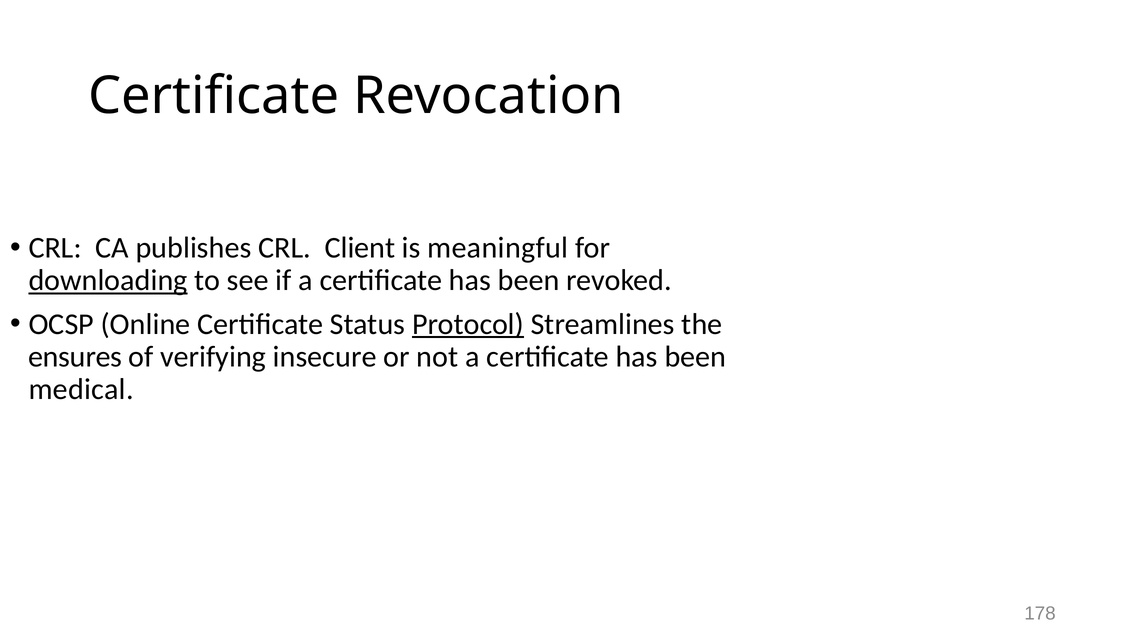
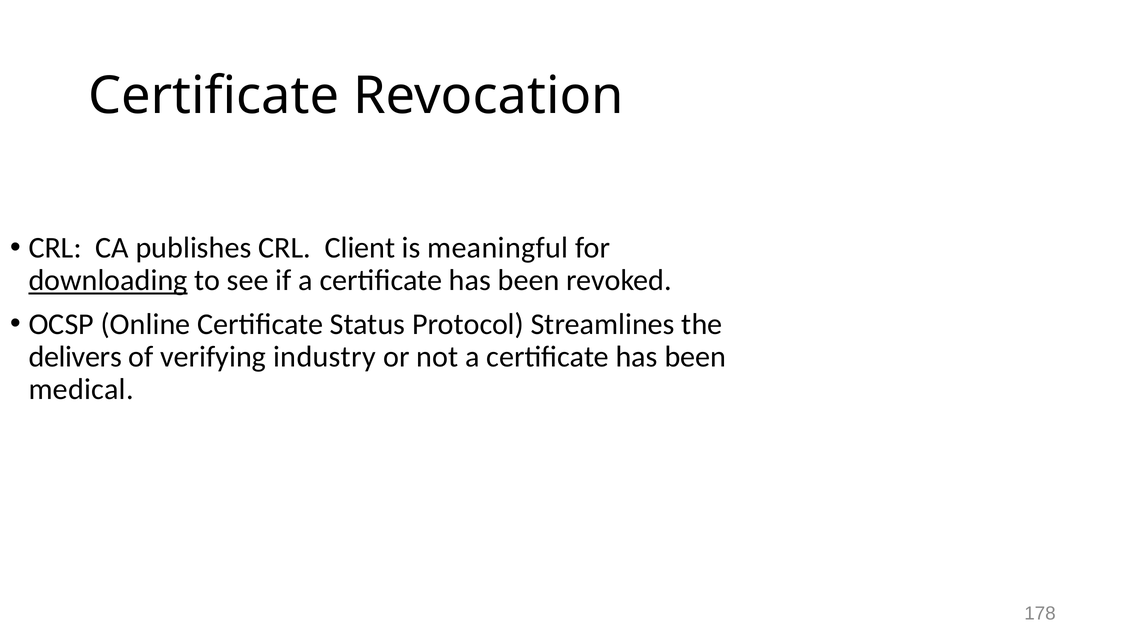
Protocol underline: present -> none (468, 324)
ensures: ensures -> delivers (75, 357)
insecure: insecure -> industry (325, 357)
